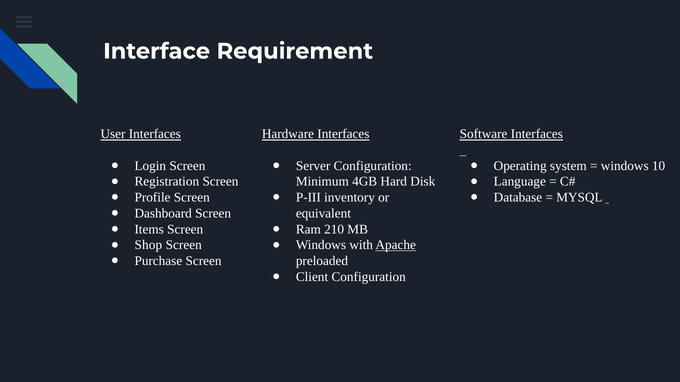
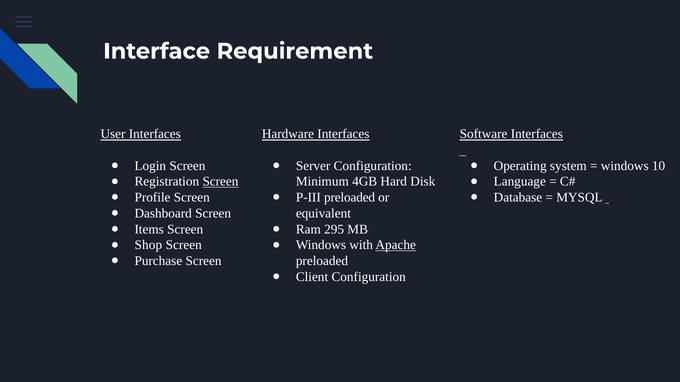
Screen underline: none -> present (220, 182)
P-III inventory: inventory -> preloaded (350, 198)
210: 210 -> 295 (334, 229)
